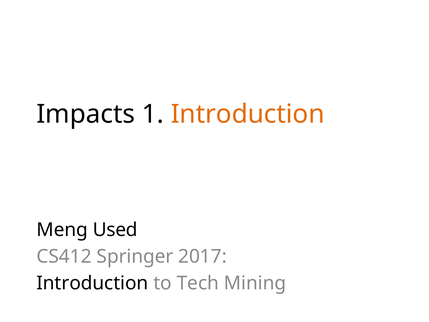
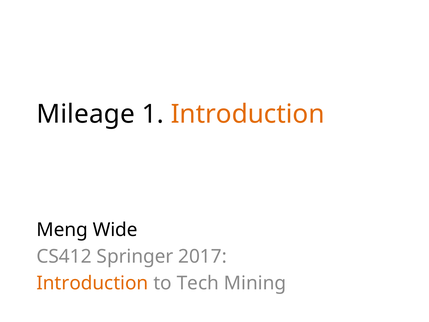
Impacts: Impacts -> Mileage (86, 114)
Used: Used -> Wide (115, 230)
Introduction colour: black -> orange (92, 283)
